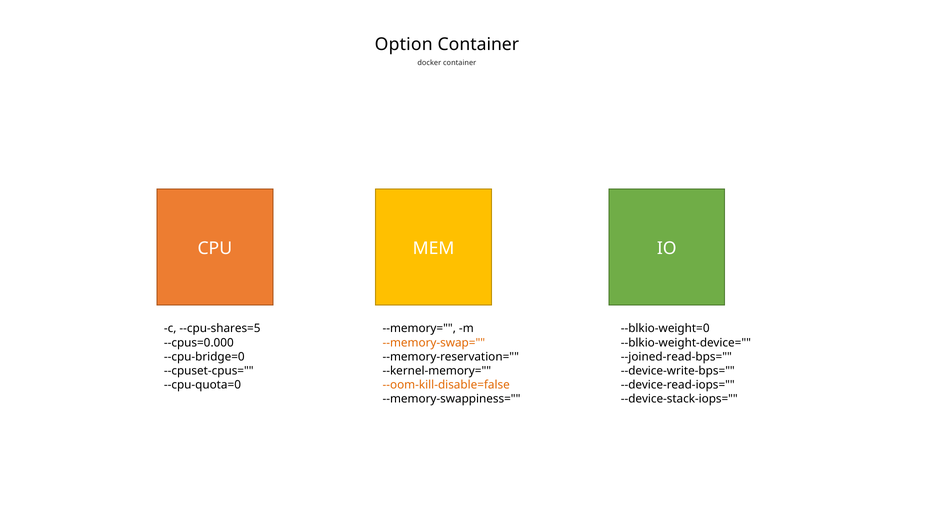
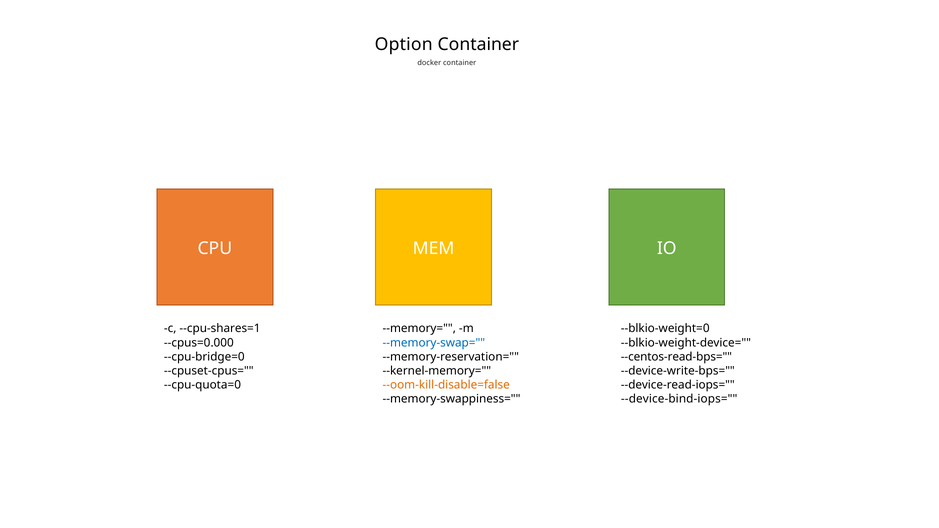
--cpu-shares=5: --cpu-shares=5 -> --cpu-shares=1 (220, 329)
--memory-swap= colour: orange -> blue (434, 343)
--joined-read-bps=: --joined-read-bps= -> --centos-read-bps= (676, 357)
--device-stack-iops=: --device-stack-iops= -> --device-bind-iops= (679, 399)
